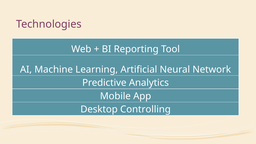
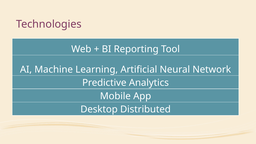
Controlling: Controlling -> Distributed (145, 109)
